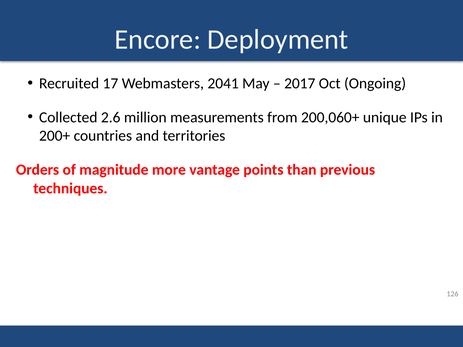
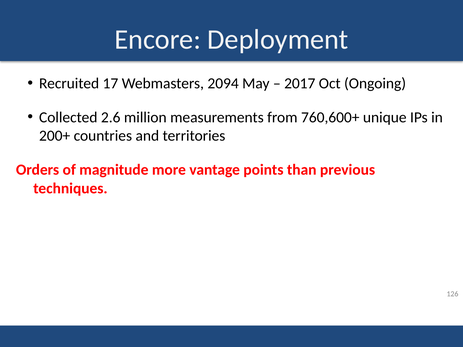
2041: 2041 -> 2094 (223, 84)
200,060+: 200,060+ -> 760,600+ (330, 117)
